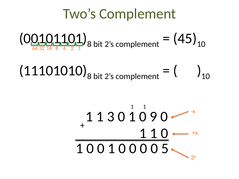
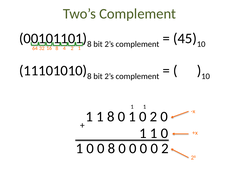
1 3: 3 -> 8 (111, 117)
1 0 9: 9 -> 2 (153, 117)
1 0 0 1: 1 -> 8 (111, 149)
0 0 5: 5 -> 2 (165, 149)
